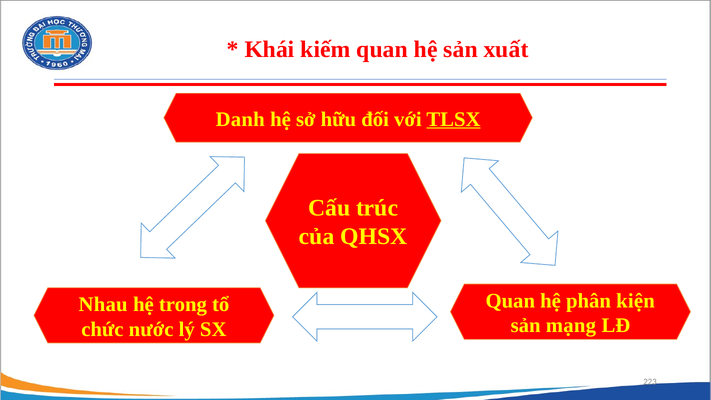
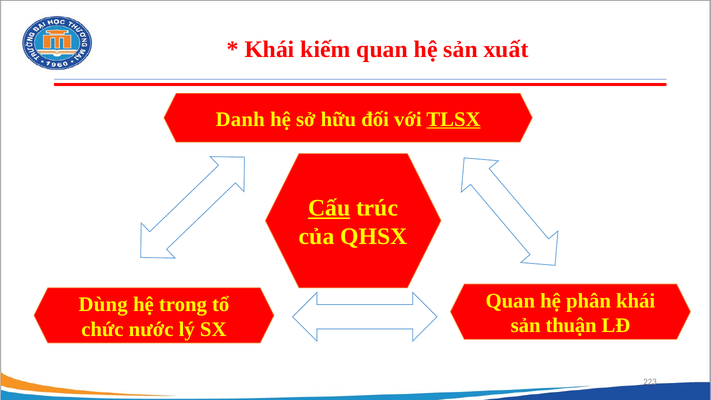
Cấu underline: none -> present (329, 208)
phân kiện: kiện -> khái (636, 301)
Nhau: Nhau -> Dùng (103, 304)
mạng: mạng -> thuận (571, 326)
